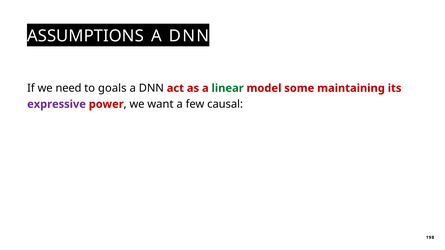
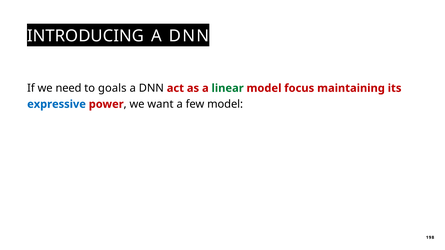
ASSUMPTIONS: ASSUMPTIONS -> INTRODUCING (86, 36)
some: some -> focus (299, 88)
expressive colour: purple -> blue (57, 104)
few causal: causal -> model (225, 104)
